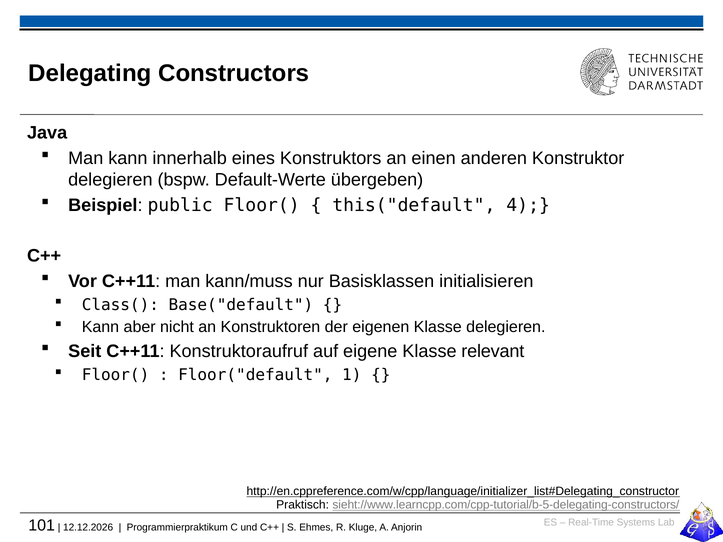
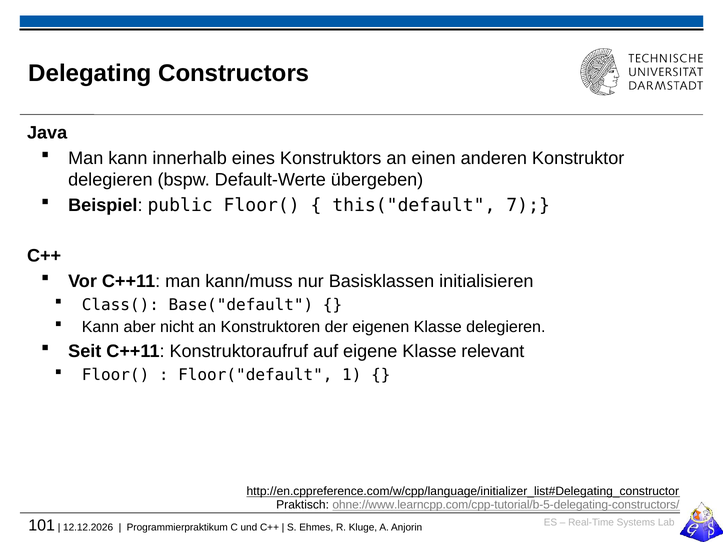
4: 4 -> 7 (528, 205)
sieht://www.learncpp.com/cpp-tutorial/b-5-delegating-constructors/: sieht://www.learncpp.com/cpp-tutorial/b-5-delegating-constructors/ -> ohne://www.learncpp.com/cpp-tutorial/b-5-delegating-constructors/ (506, 505)
